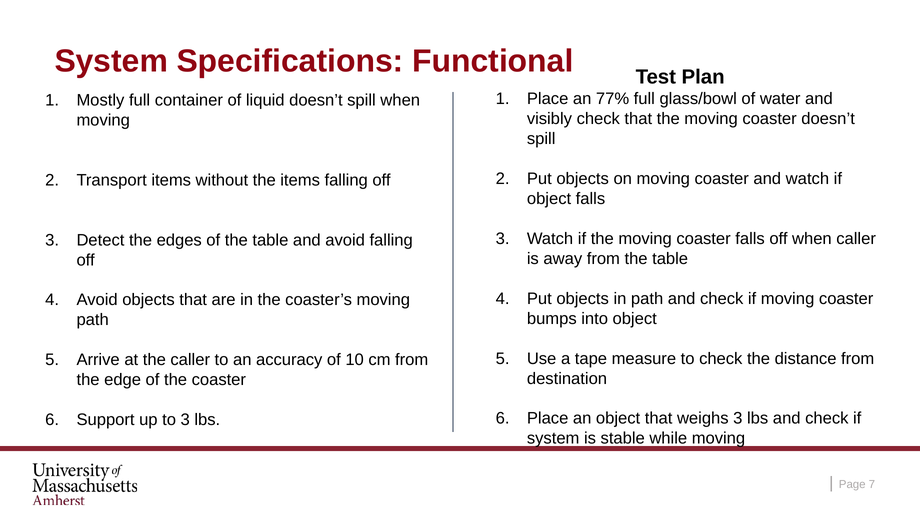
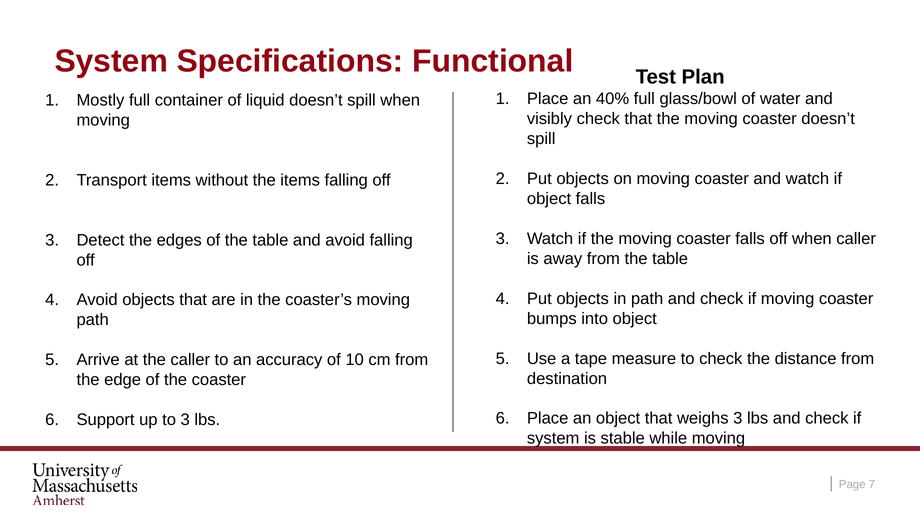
77%: 77% -> 40% (613, 99)
